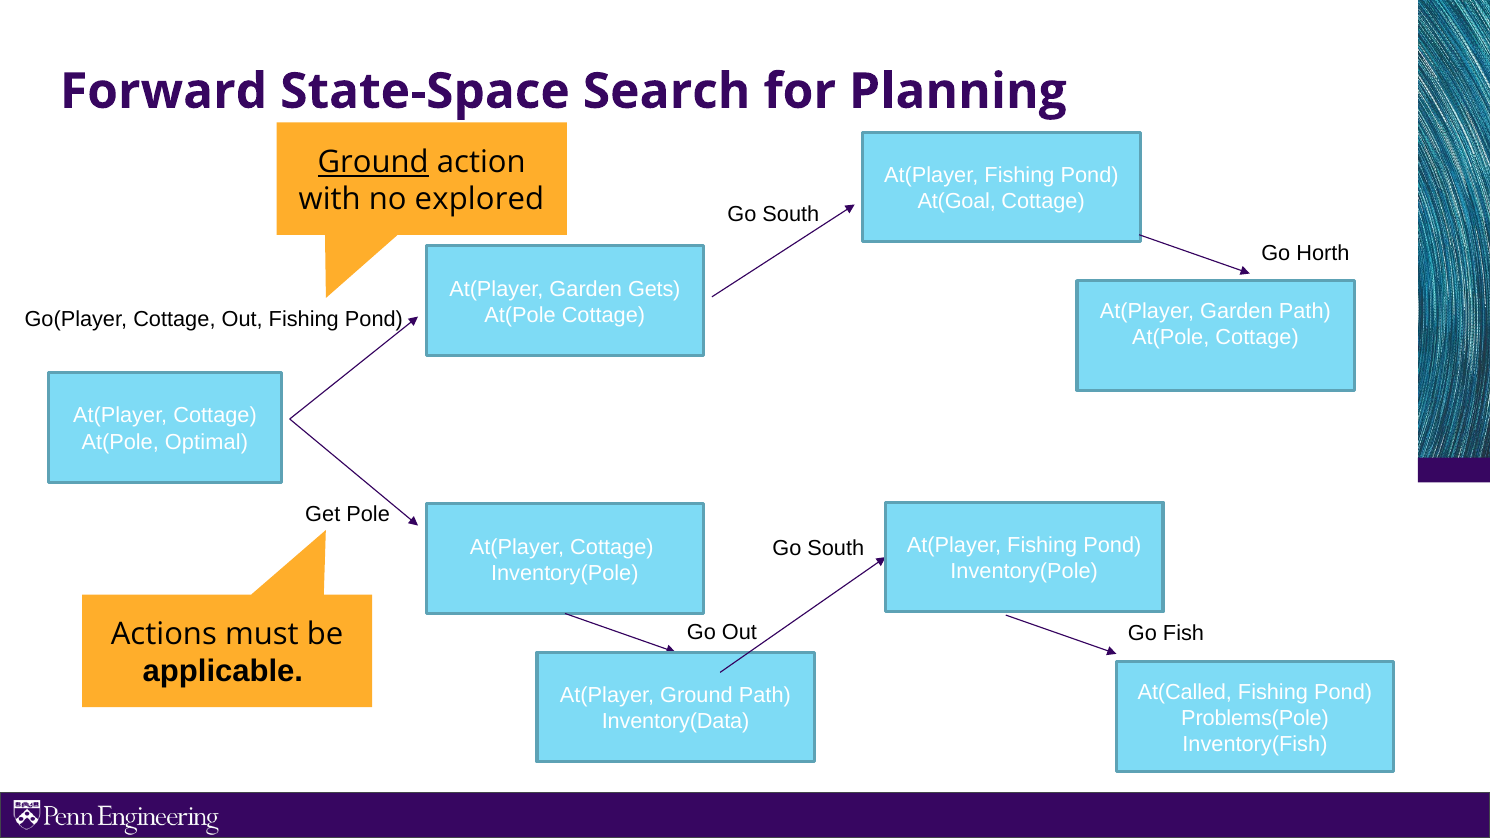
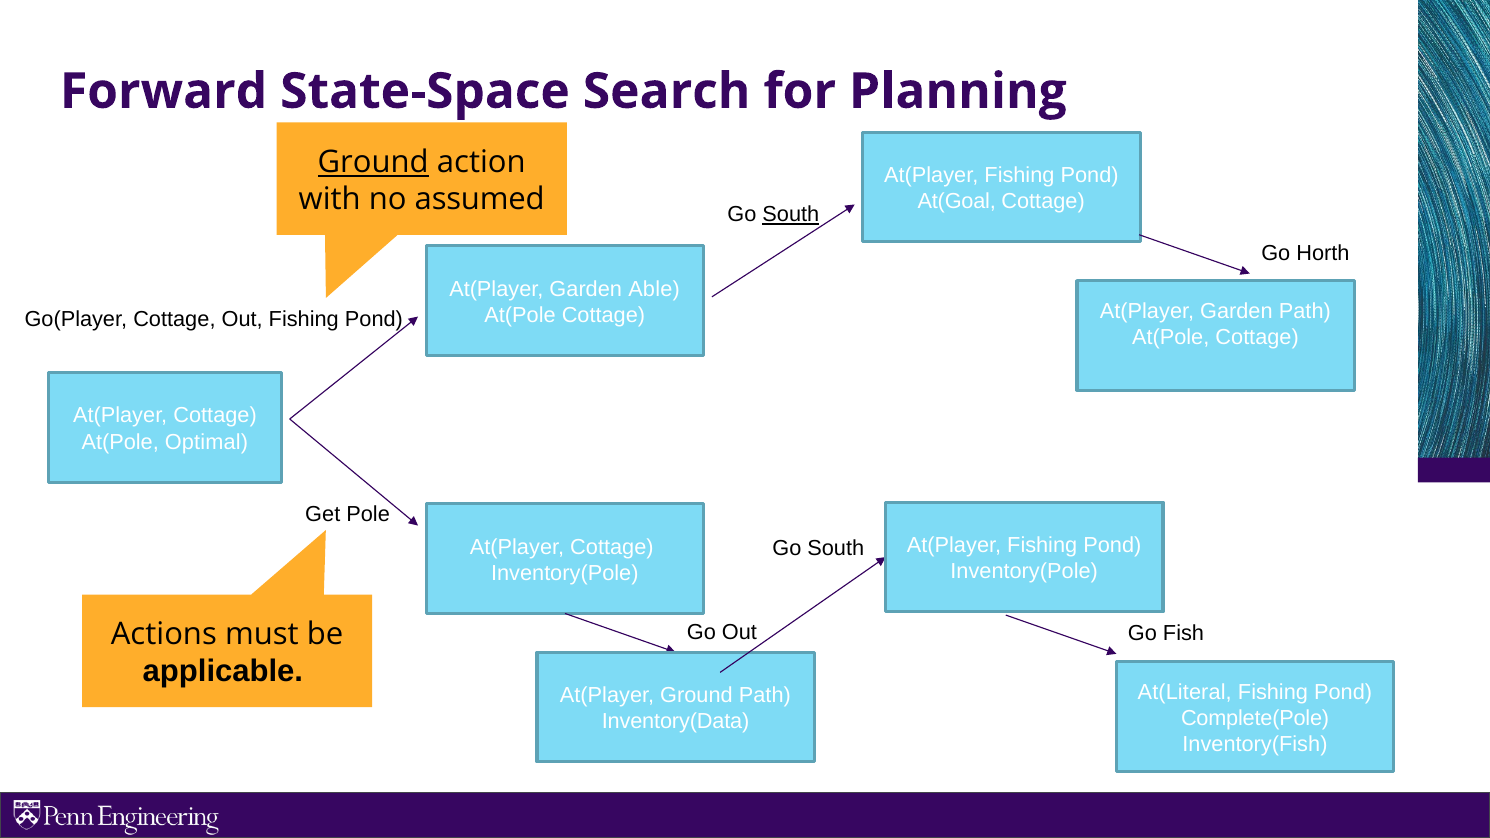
explored: explored -> assumed (480, 200)
South underline: none -> present (791, 215)
Gets: Gets -> Able (654, 289)
At(Called: At(Called -> At(Literal (1185, 692)
Problems(Pole: Problems(Pole -> Complete(Pole (1255, 718)
